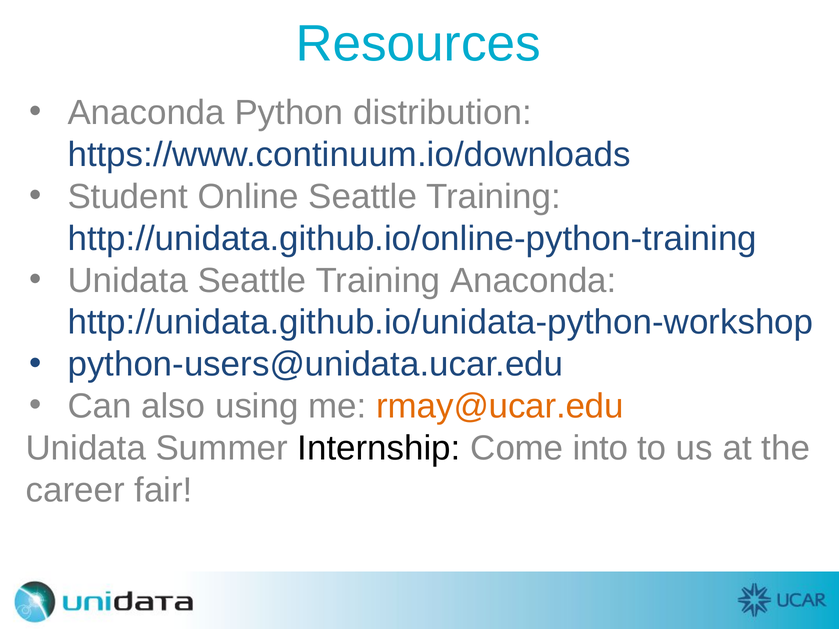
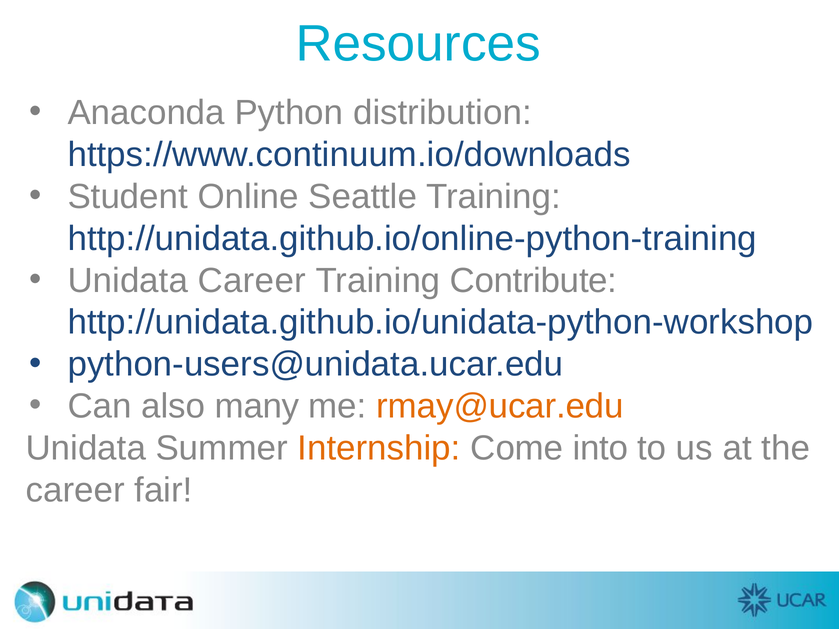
Unidata Seattle: Seattle -> Career (252, 281)
Training Anaconda: Anaconda -> Contribute (533, 281)
using: using -> many (257, 406)
Internship colour: black -> orange (379, 448)
